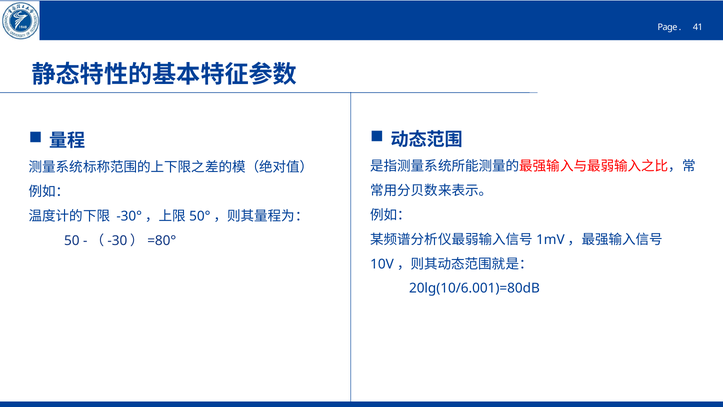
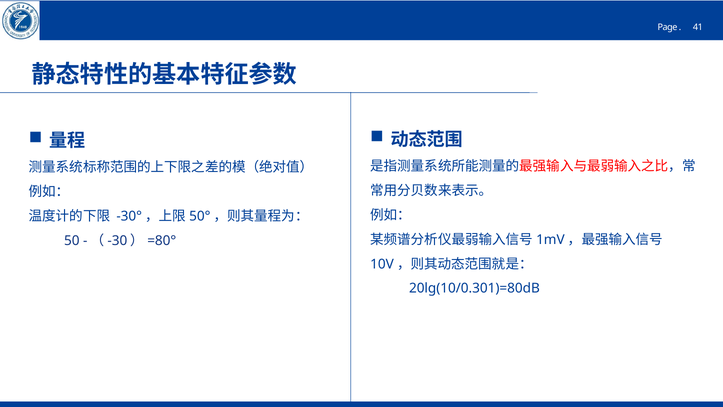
20lg(10/6.001)=80dB: 20lg(10/6.001)=80dB -> 20lg(10/0.301)=80dB (474, 288)
